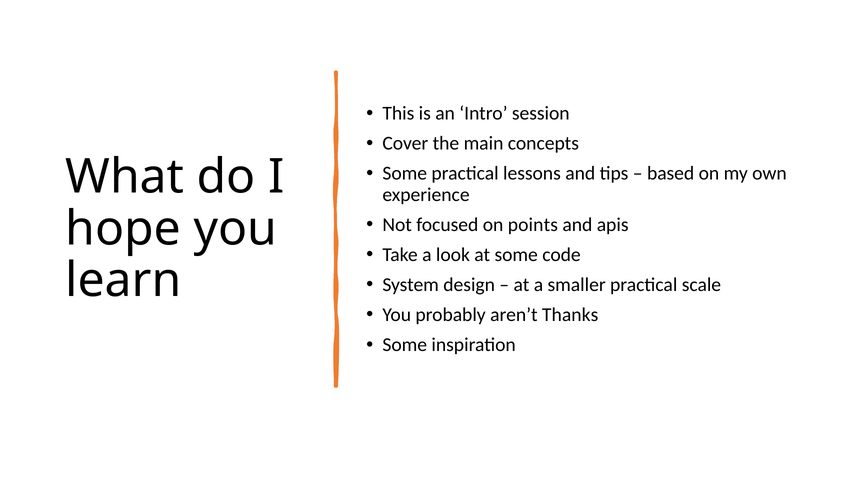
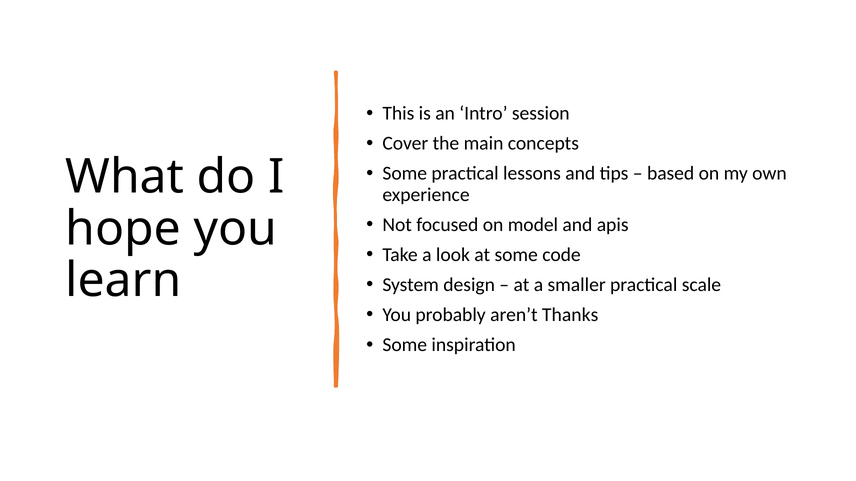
points: points -> model (533, 225)
